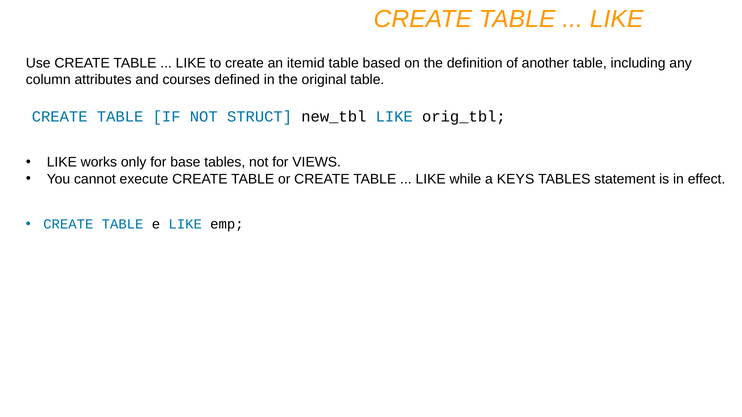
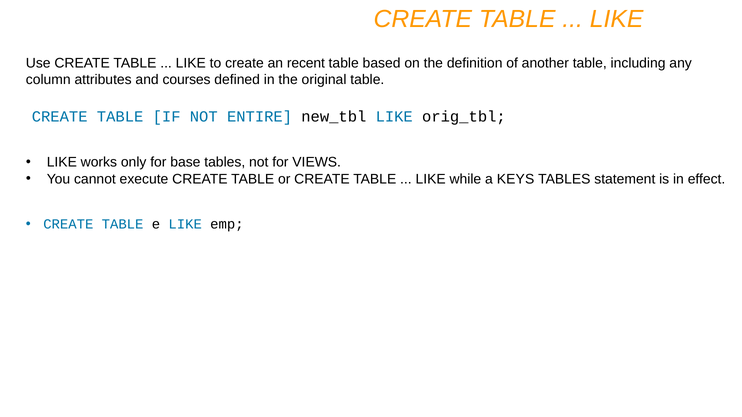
itemid: itemid -> recent (306, 63)
STRUCT: STRUCT -> ENTIRE (260, 117)
